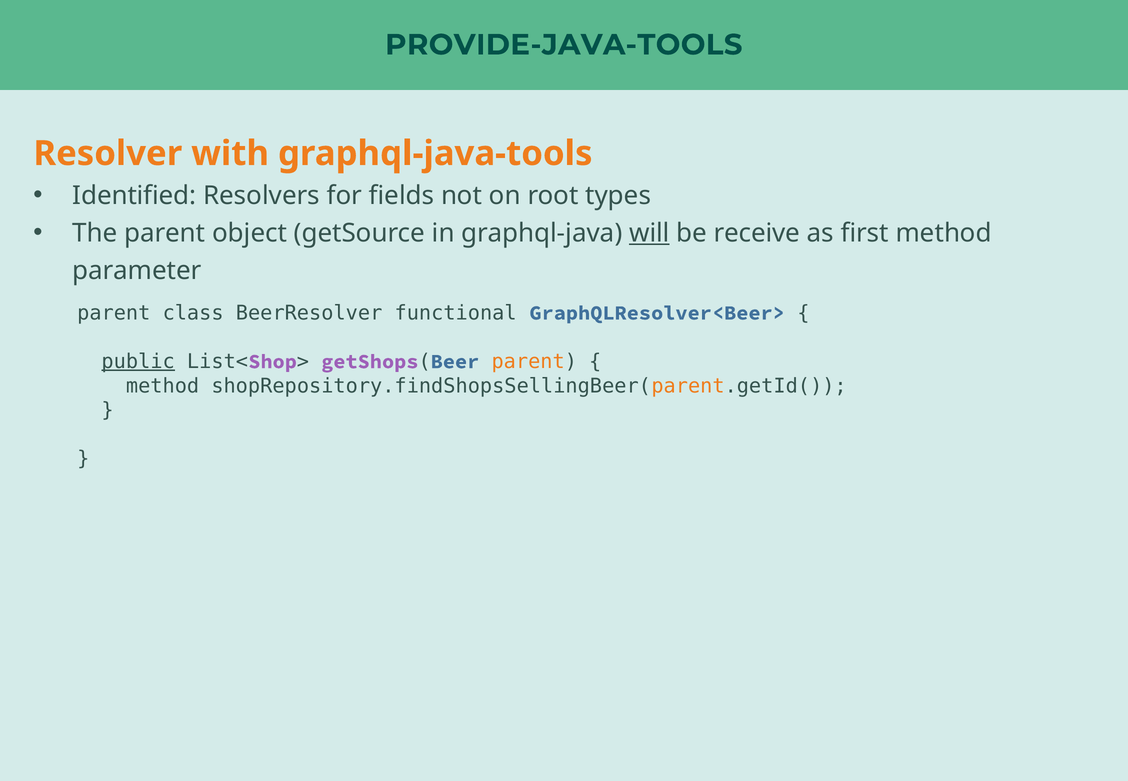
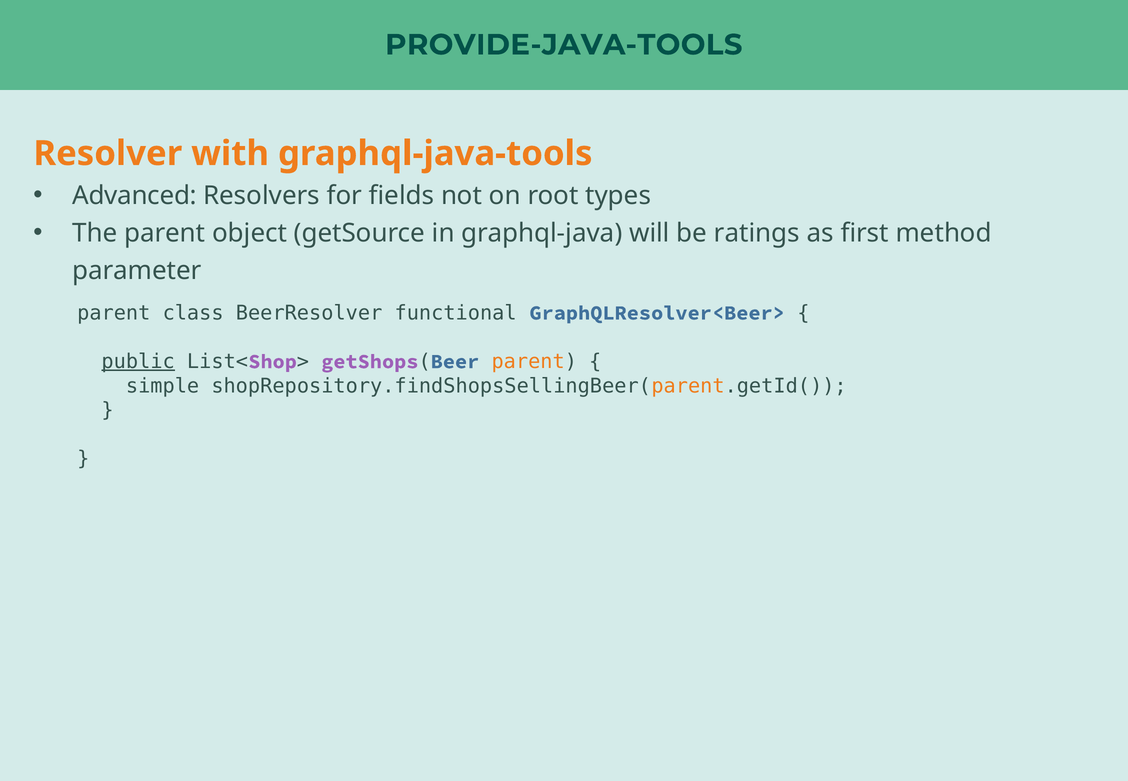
Identified: Identified -> Advanced (134, 196)
will underline: present -> none (649, 233)
receive: receive -> ratings (757, 233)
method: method -> simple (163, 386)
